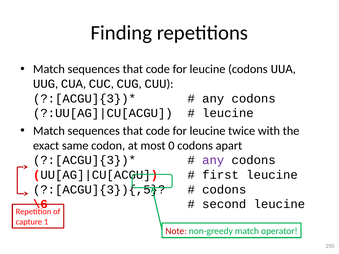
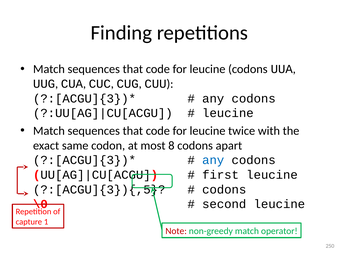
0: 0 -> 8 (171, 146)
any colour: purple -> blue (213, 160)
\6: \6 -> \0 (40, 204)
